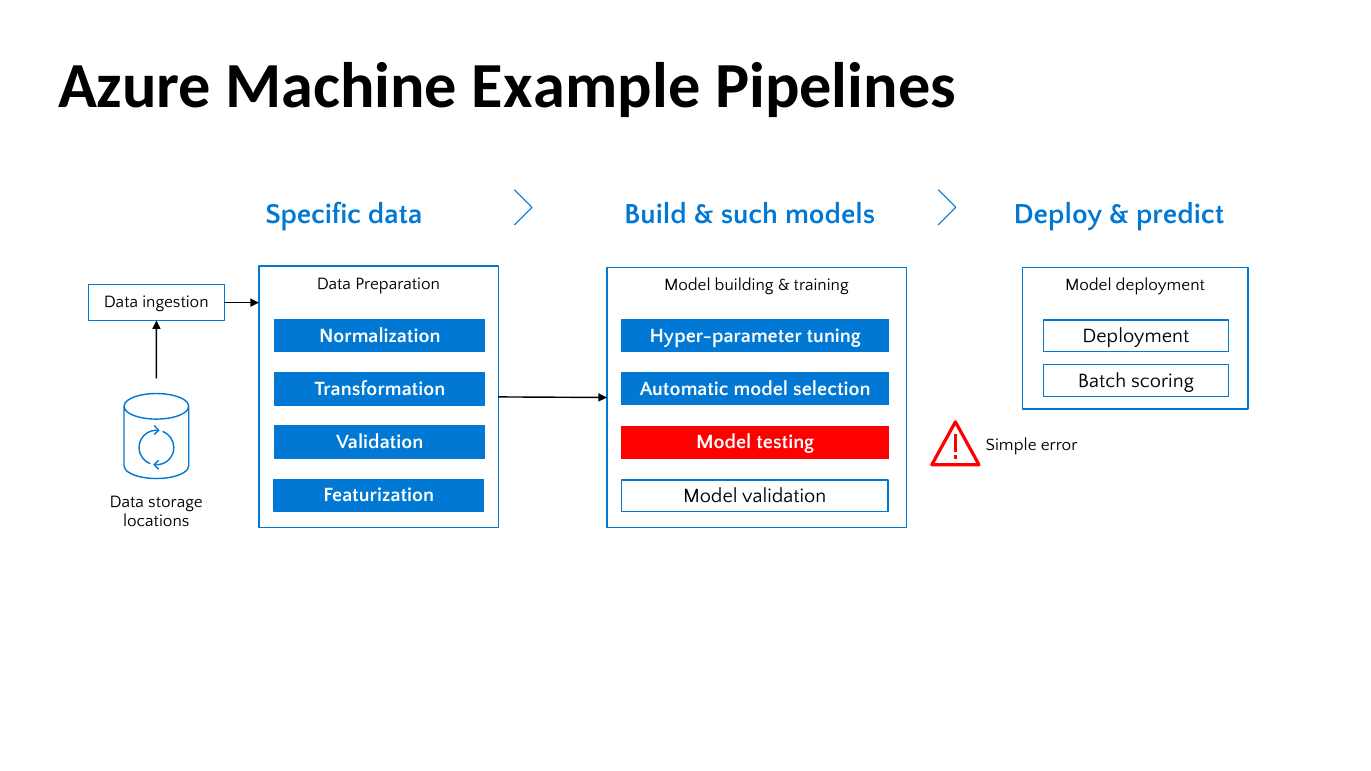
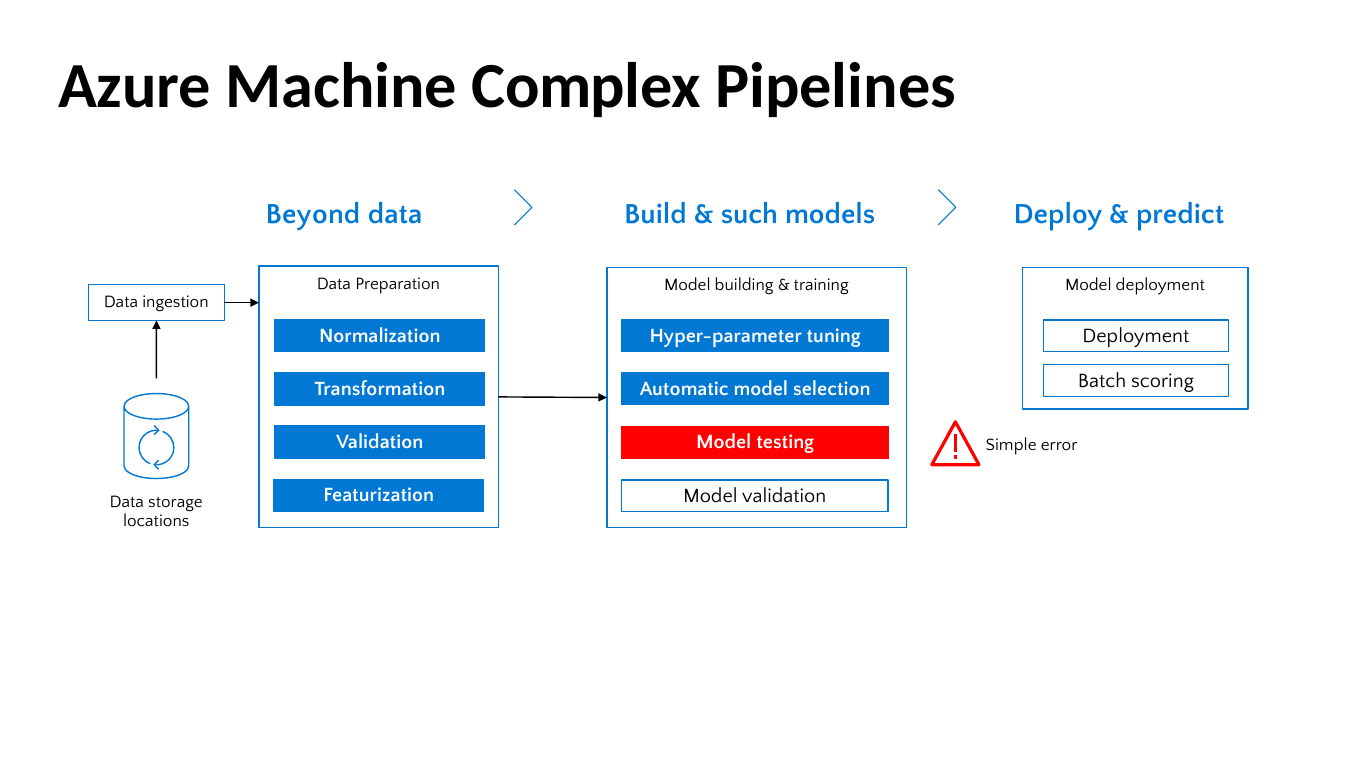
Example: Example -> Complex (587, 86)
Specific: Specific -> Beyond (313, 214)
